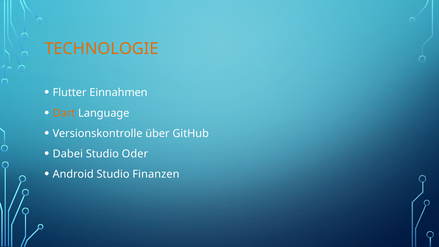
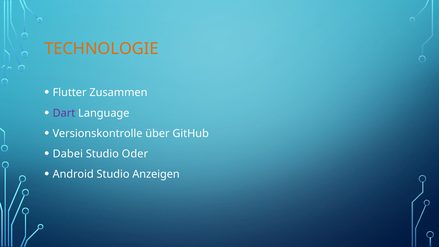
Einnahmen: Einnahmen -> Zusammen (118, 93)
Dart colour: orange -> purple (64, 113)
Finanzen: Finanzen -> Anzeigen (156, 174)
